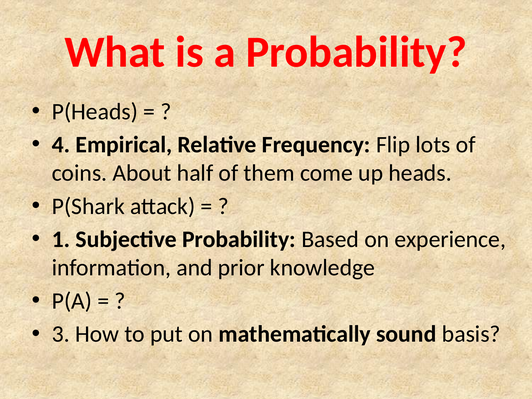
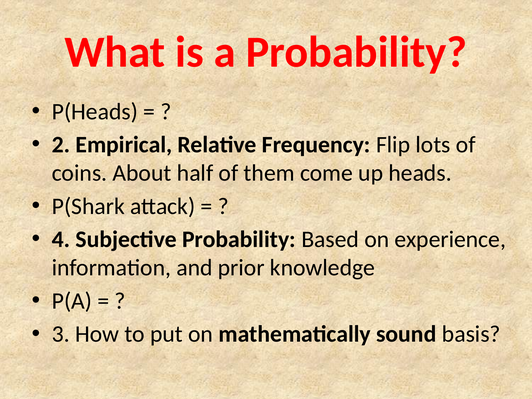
4: 4 -> 2 (61, 145)
1: 1 -> 4 (61, 239)
